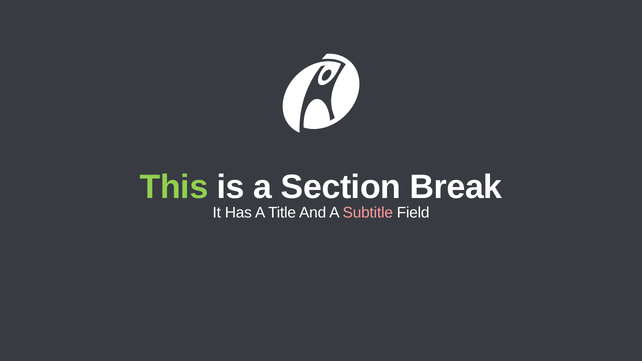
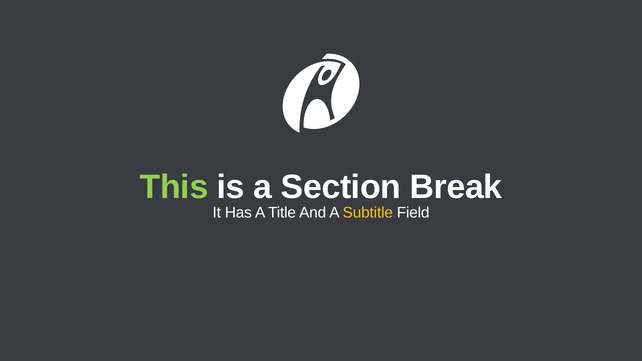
Subtitle colour: pink -> yellow (368, 213)
